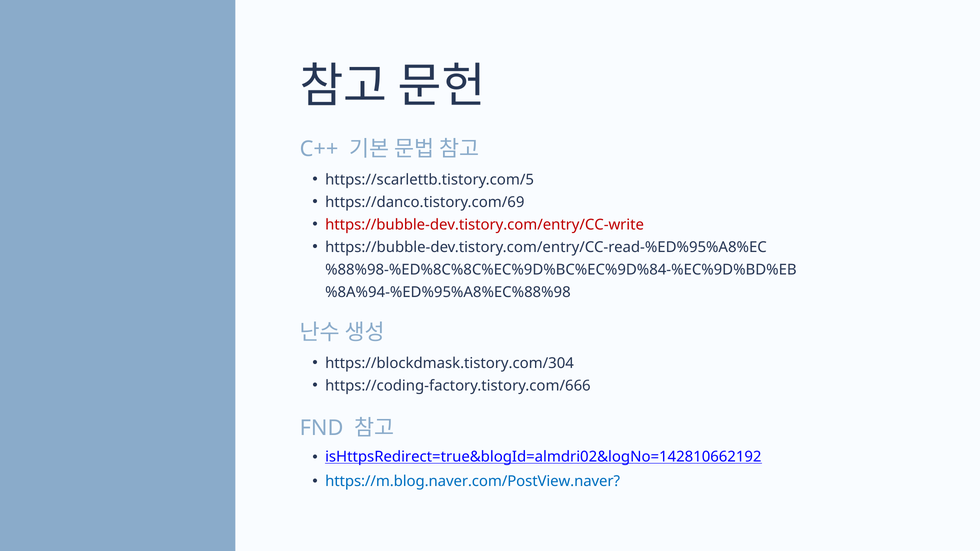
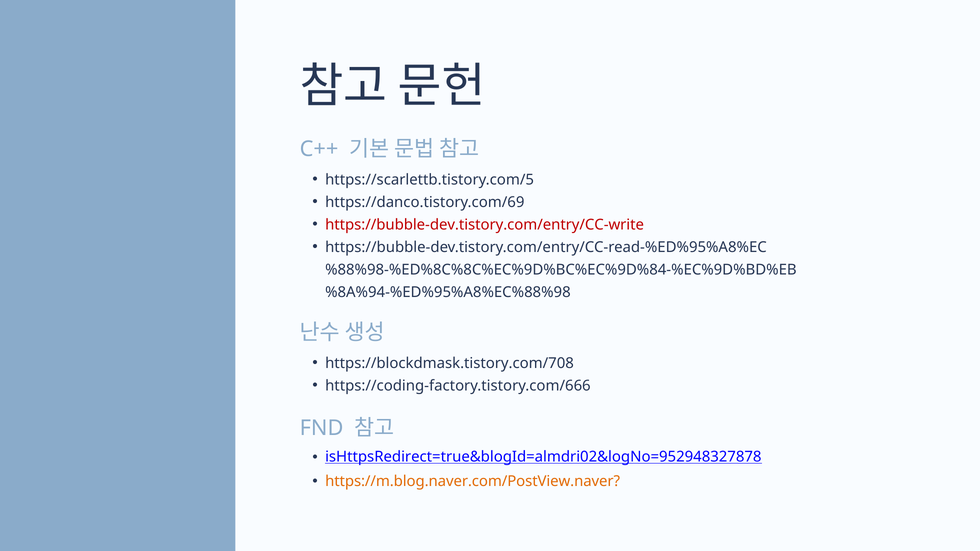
https://blockdmask.tistory.com/304: https://blockdmask.tistory.com/304 -> https://blockdmask.tistory.com/708 (449, 363)
isHttpsRedirect=true&blogId=almdri02&logNo=142810662192: isHttpsRedirect=true&blogId=almdri02&logNo=142810662192 -> isHttpsRedirect=true&blogId=almdri02&logNo=952948327878 (543, 457)
https://m.blog.naver.com/PostView.naver colour: blue -> orange (473, 482)
